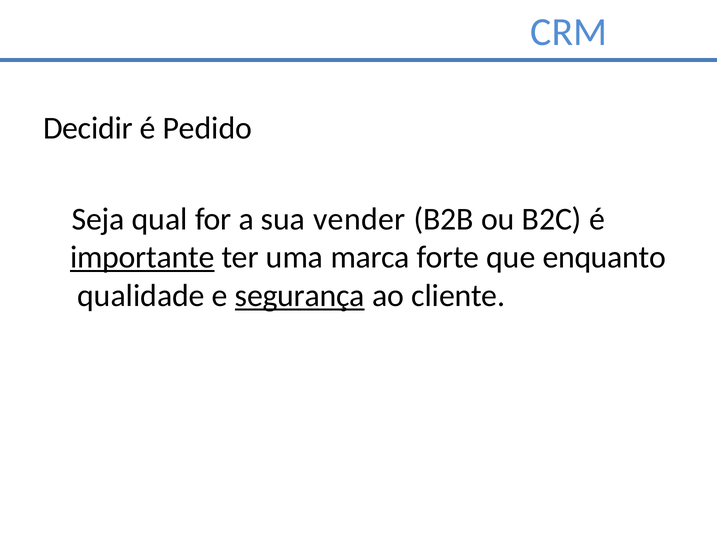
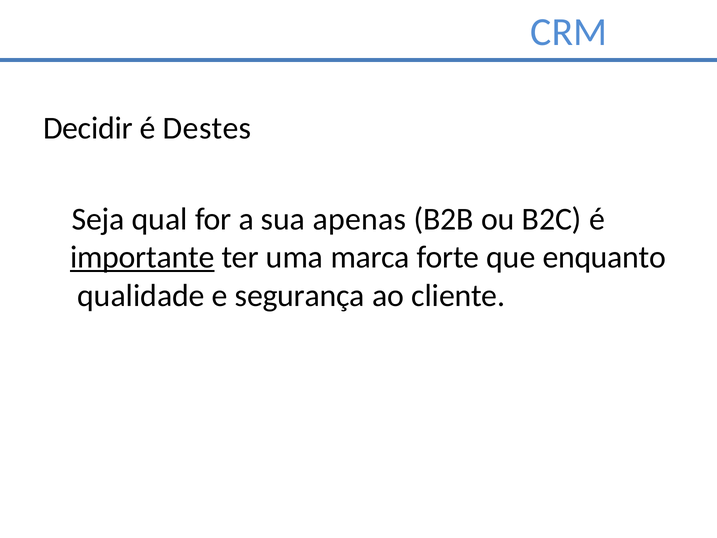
Pedido: Pedido -> Destes (207, 128)
vender: vender -> apenas (359, 219)
segurança underline: present -> none (300, 296)
